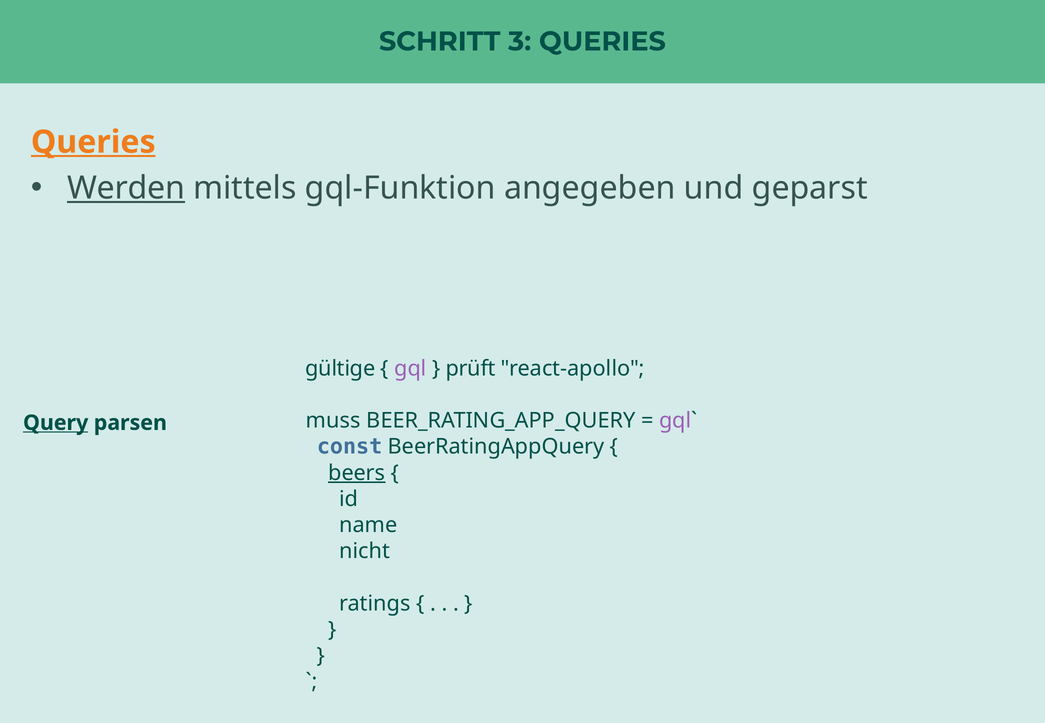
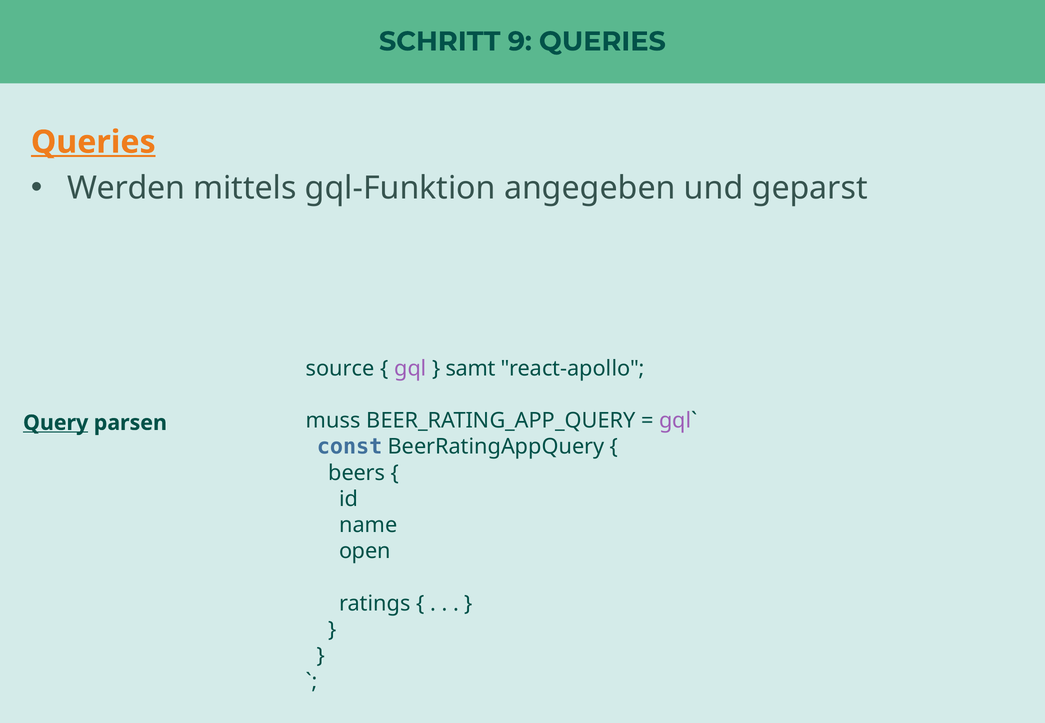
3: 3 -> 9 (520, 41)
Werden underline: present -> none (126, 188)
gültige: gültige -> source (340, 369)
prüft: prüft -> samt (471, 369)
beers underline: present -> none (357, 473)
nicht: nicht -> open (365, 552)
